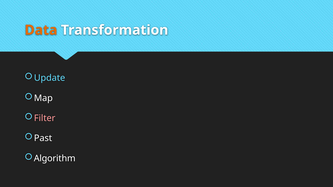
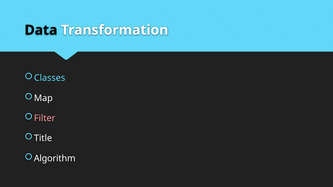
Data colour: orange -> black (41, 30)
Update: Update -> Classes (50, 78)
Past: Past -> Title (43, 138)
